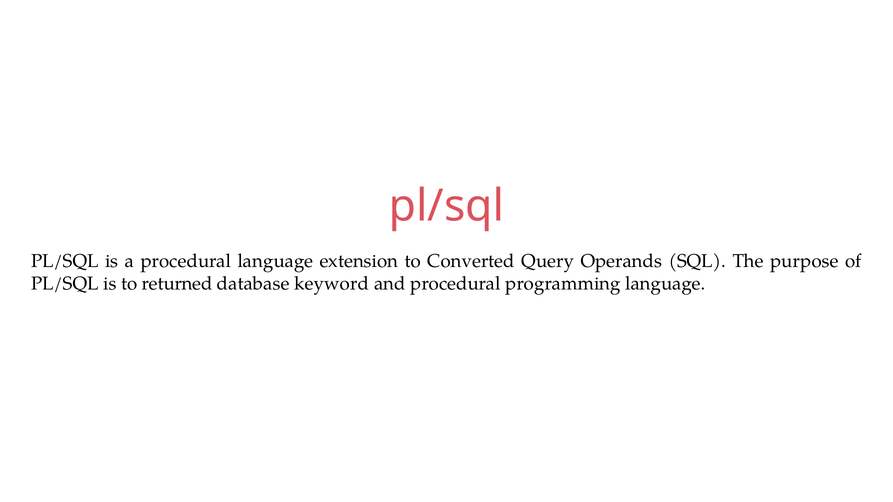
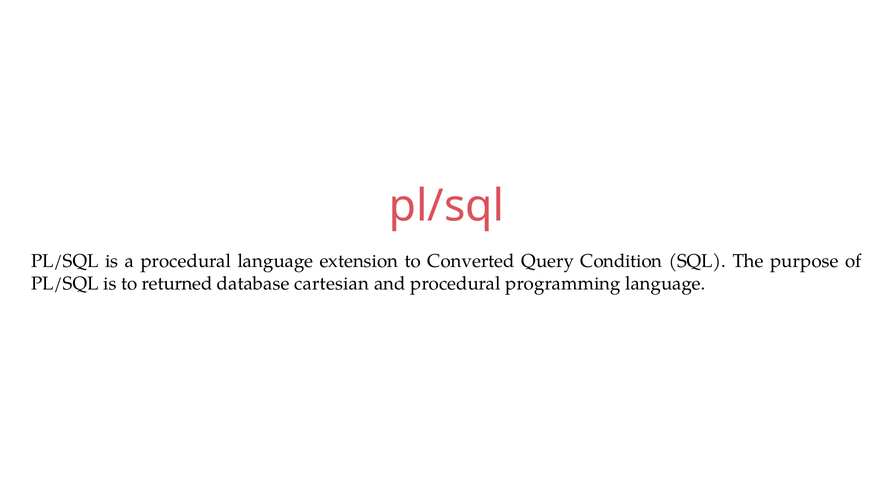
Operands: Operands -> Condition (621, 261)
keyword: keyword -> cartesian (332, 284)
